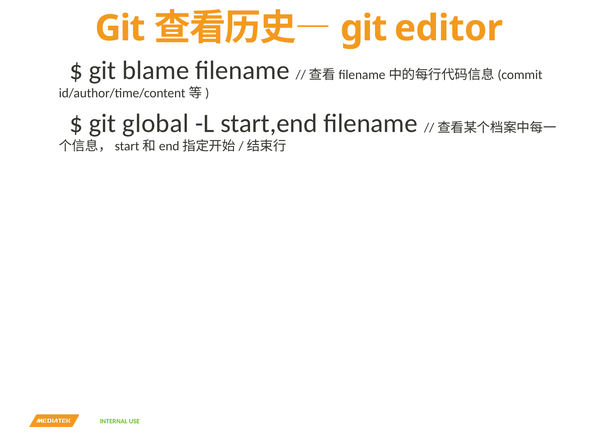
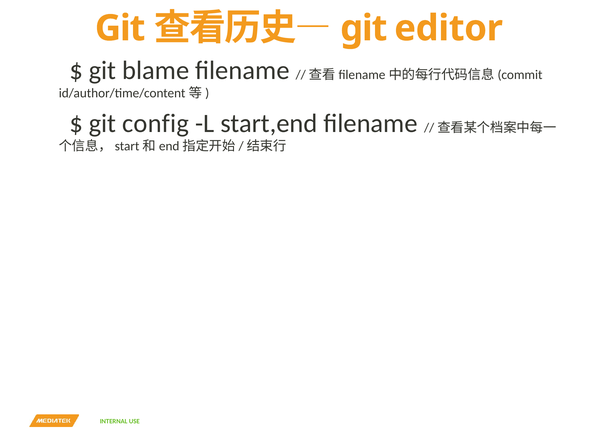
global: global -> config (156, 123)
